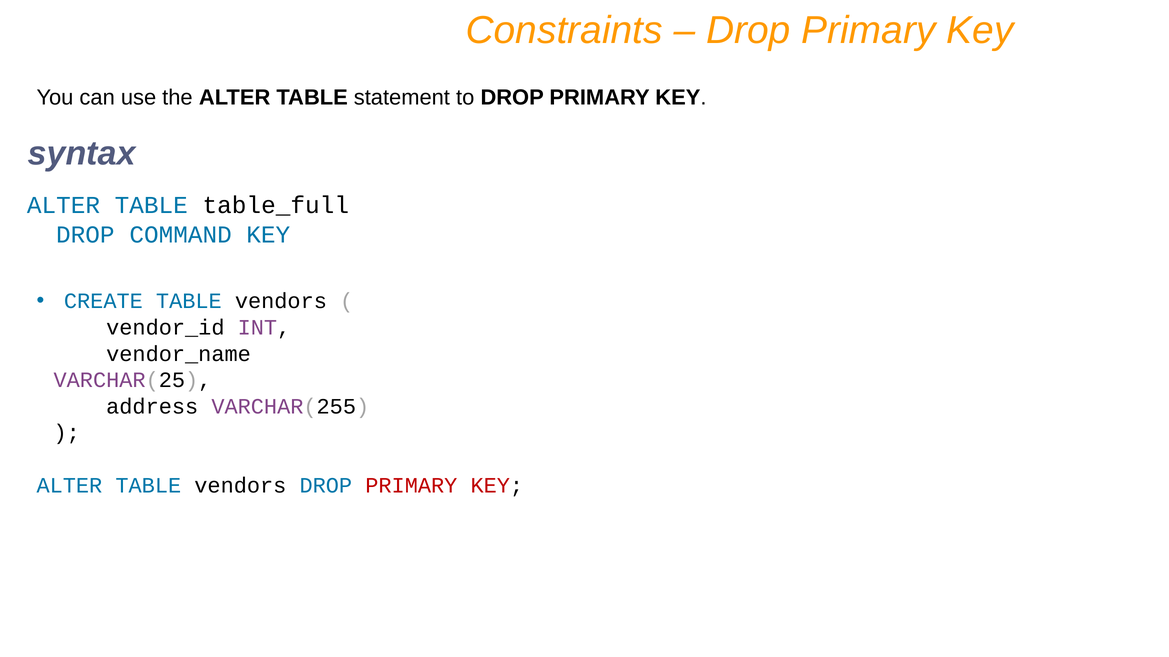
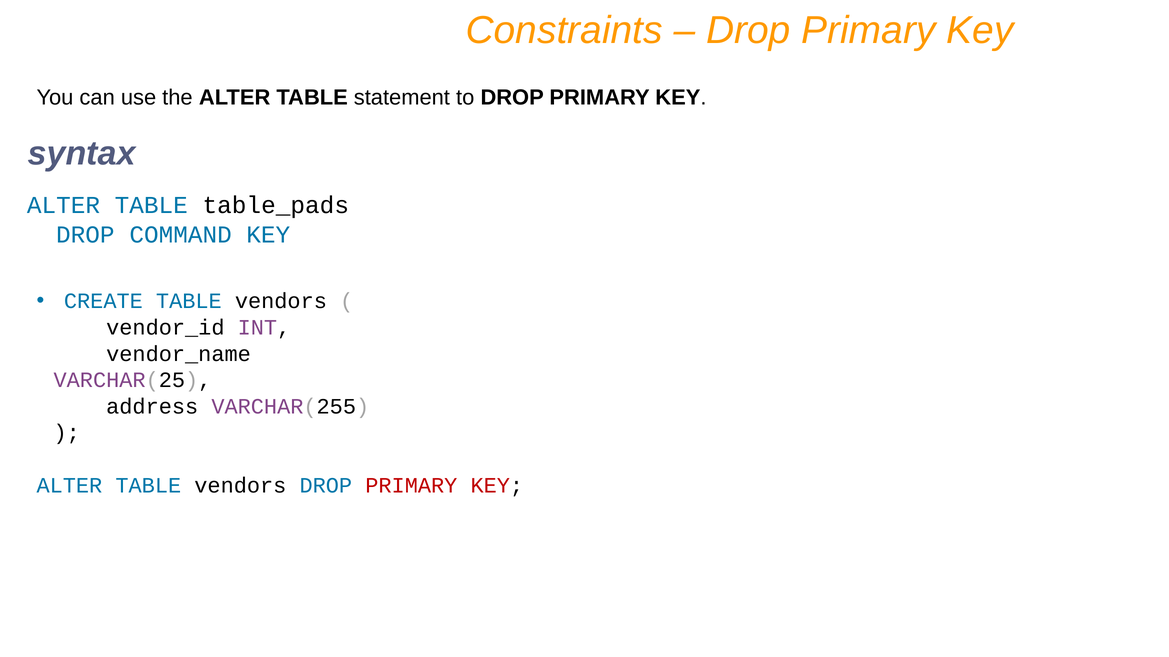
table_full: table_full -> table_pads (276, 206)
